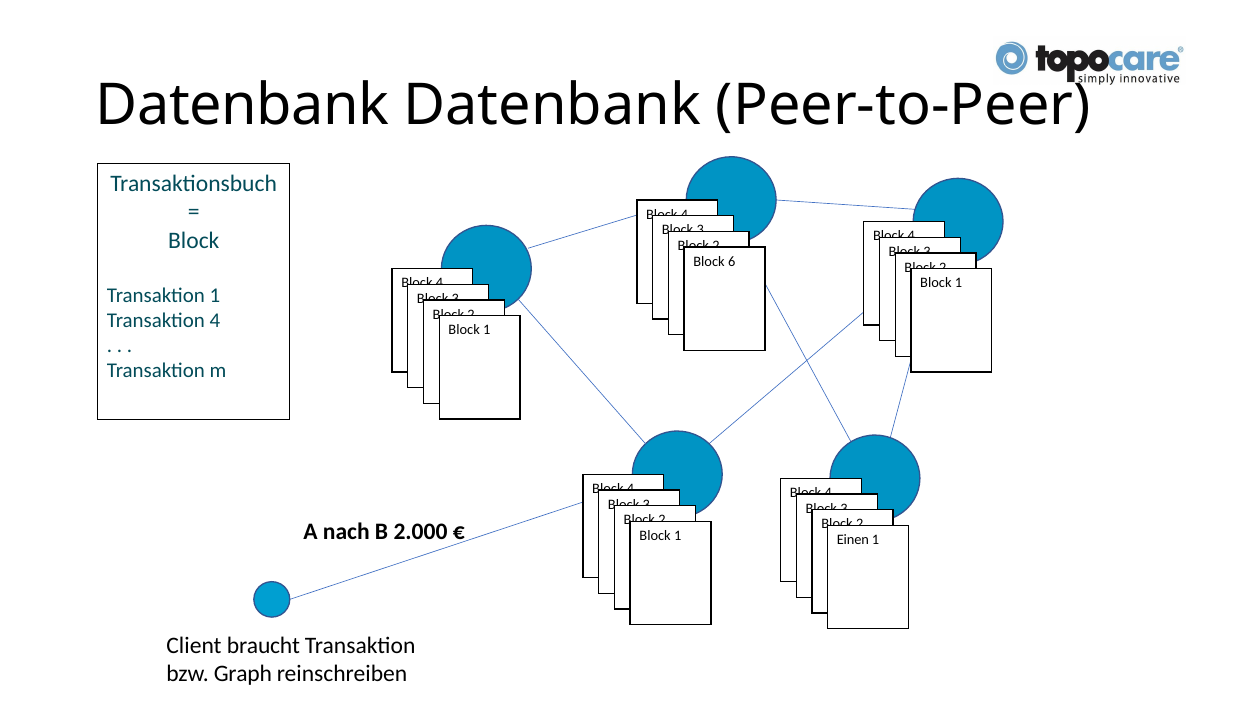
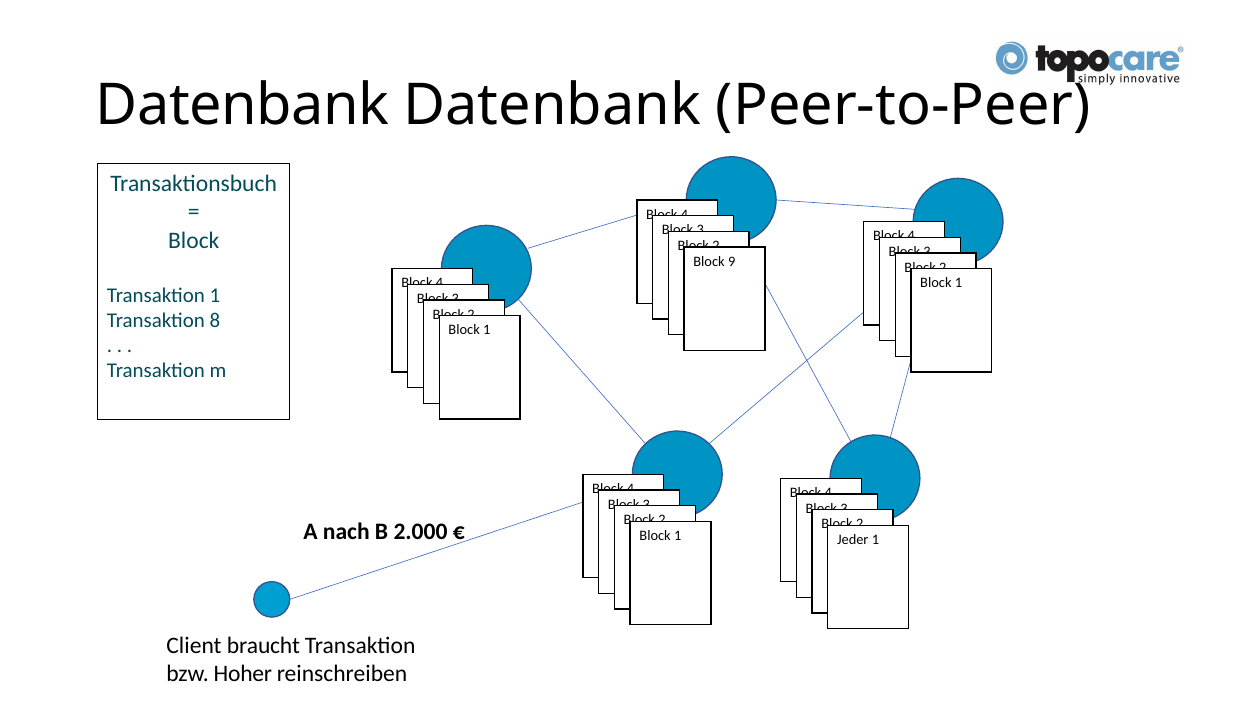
6: 6 -> 9 (732, 261)
Transaktion 4: 4 -> 8 (215, 320)
Einen: Einen -> Jeder (853, 539)
Graph: Graph -> Hoher (243, 673)
